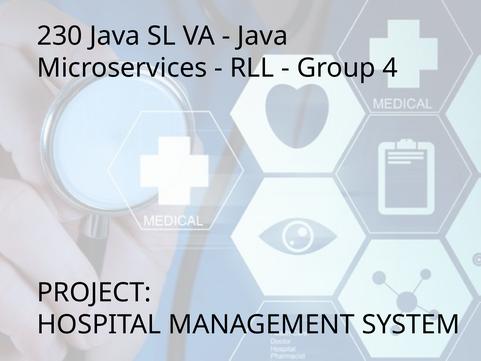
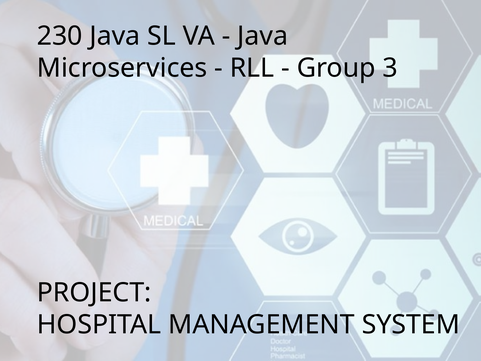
4: 4 -> 3 (390, 68)
